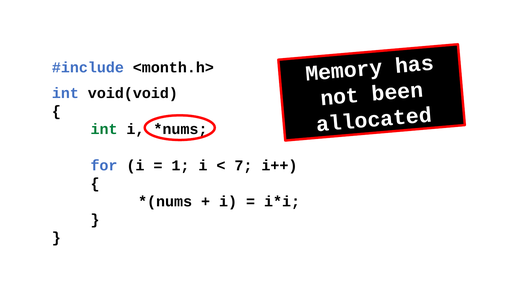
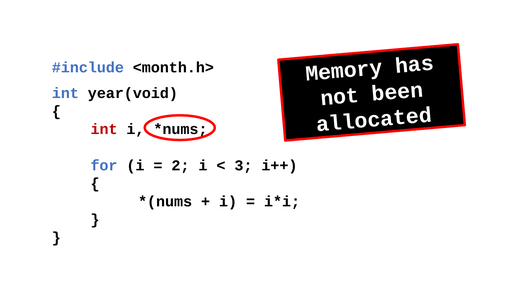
void(void: void(void -> year(void (133, 93)
int colour: green -> red (104, 129)
1: 1 -> 2 (180, 165)
7: 7 -> 3 (243, 165)
